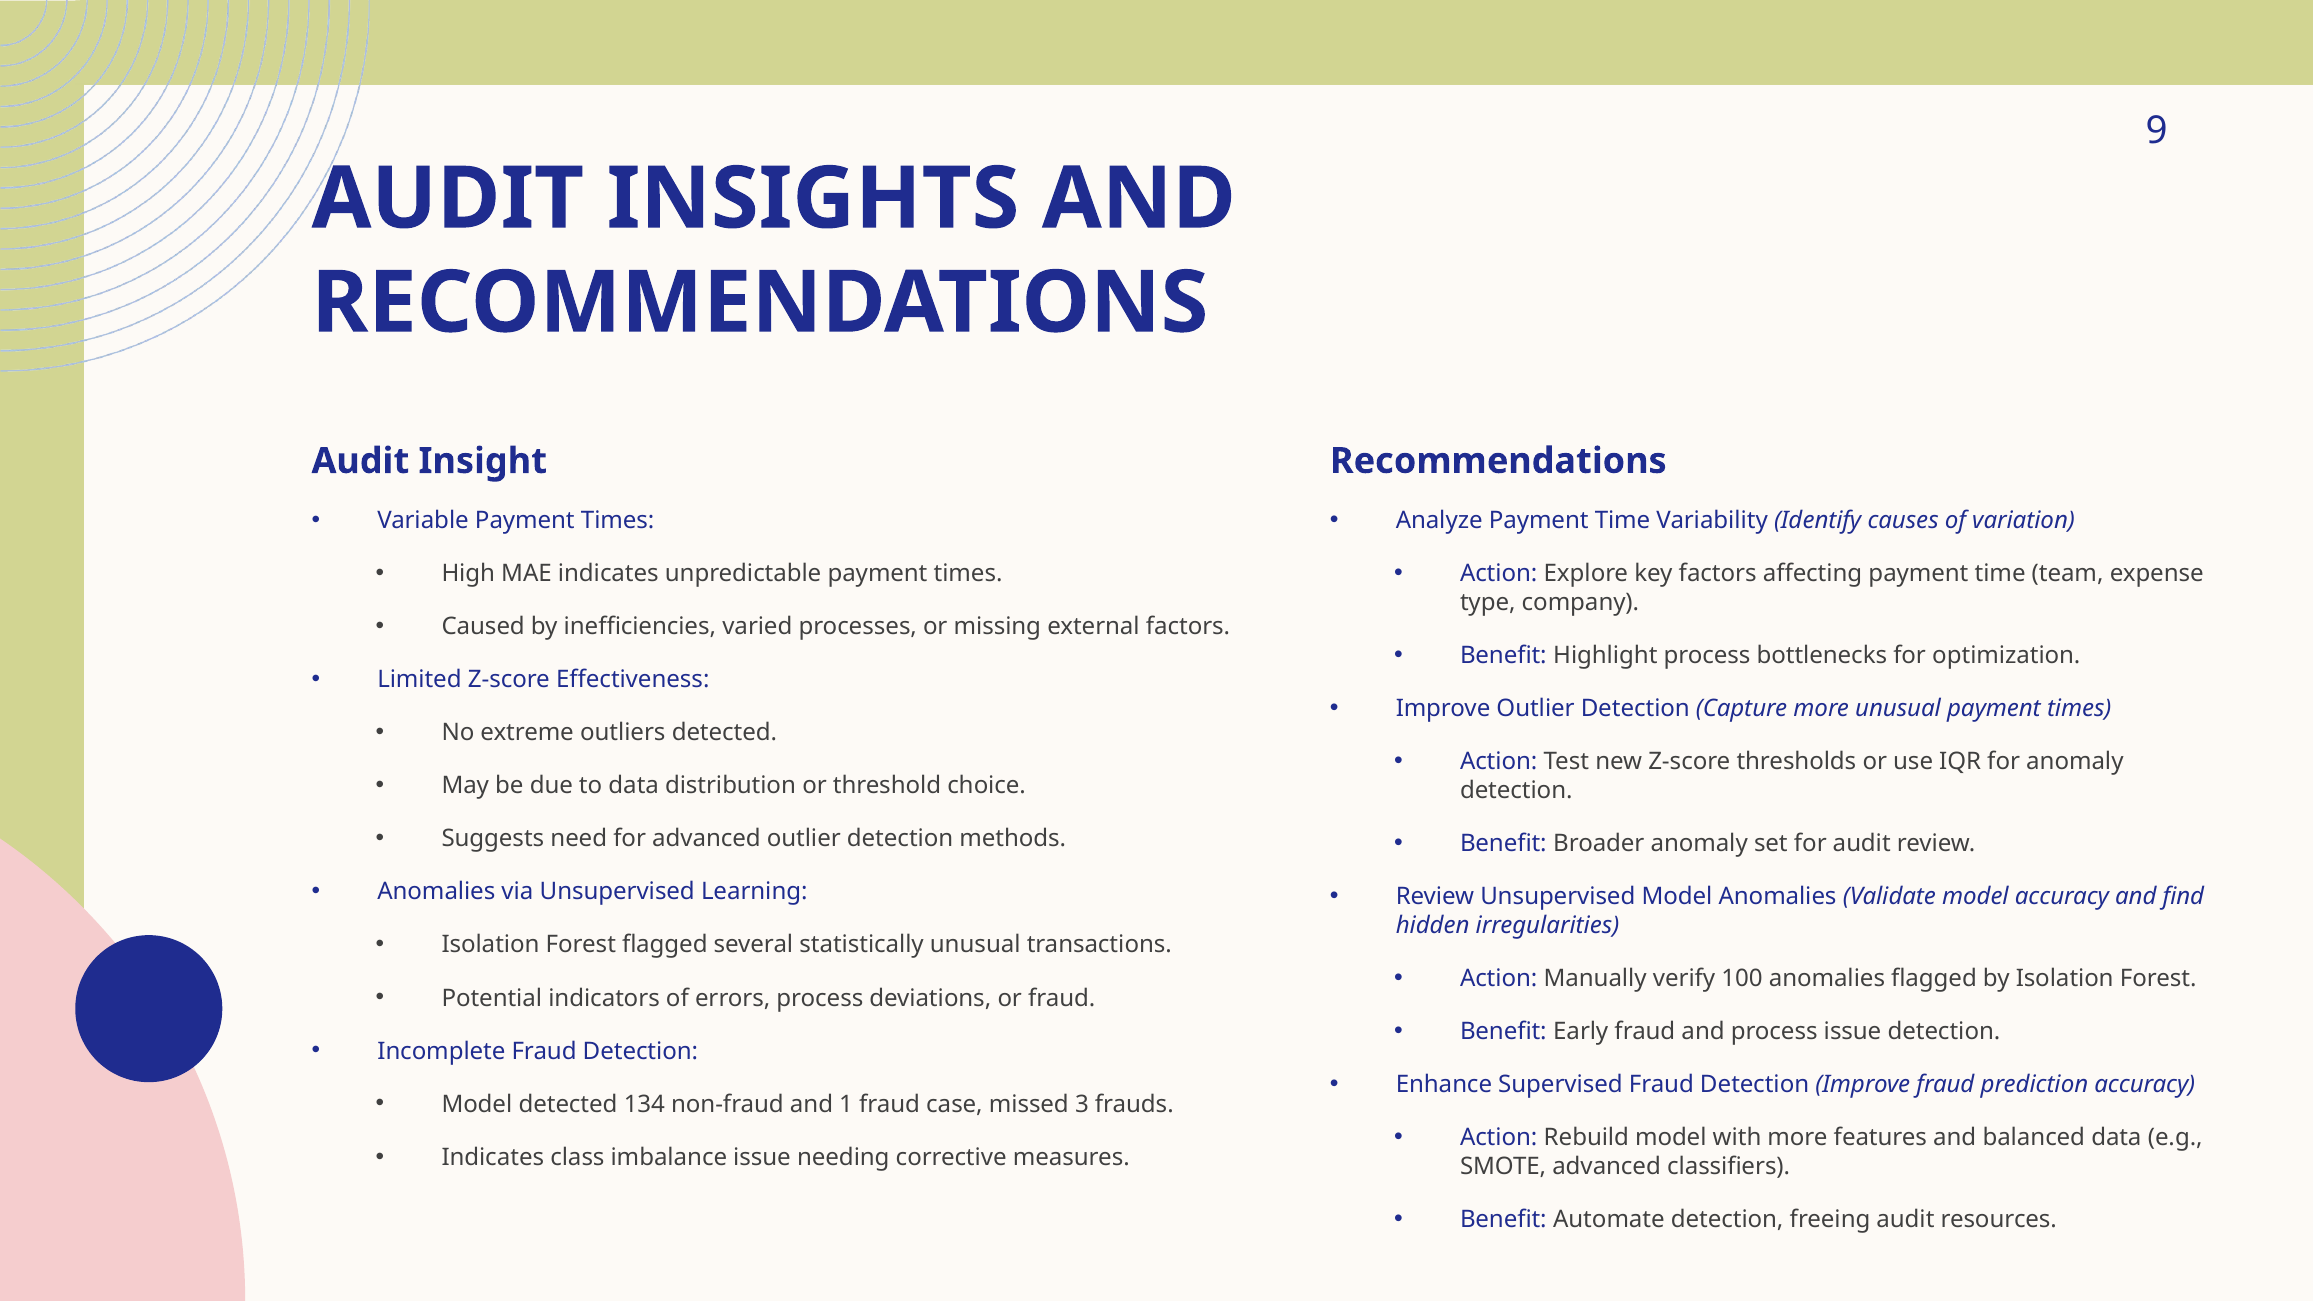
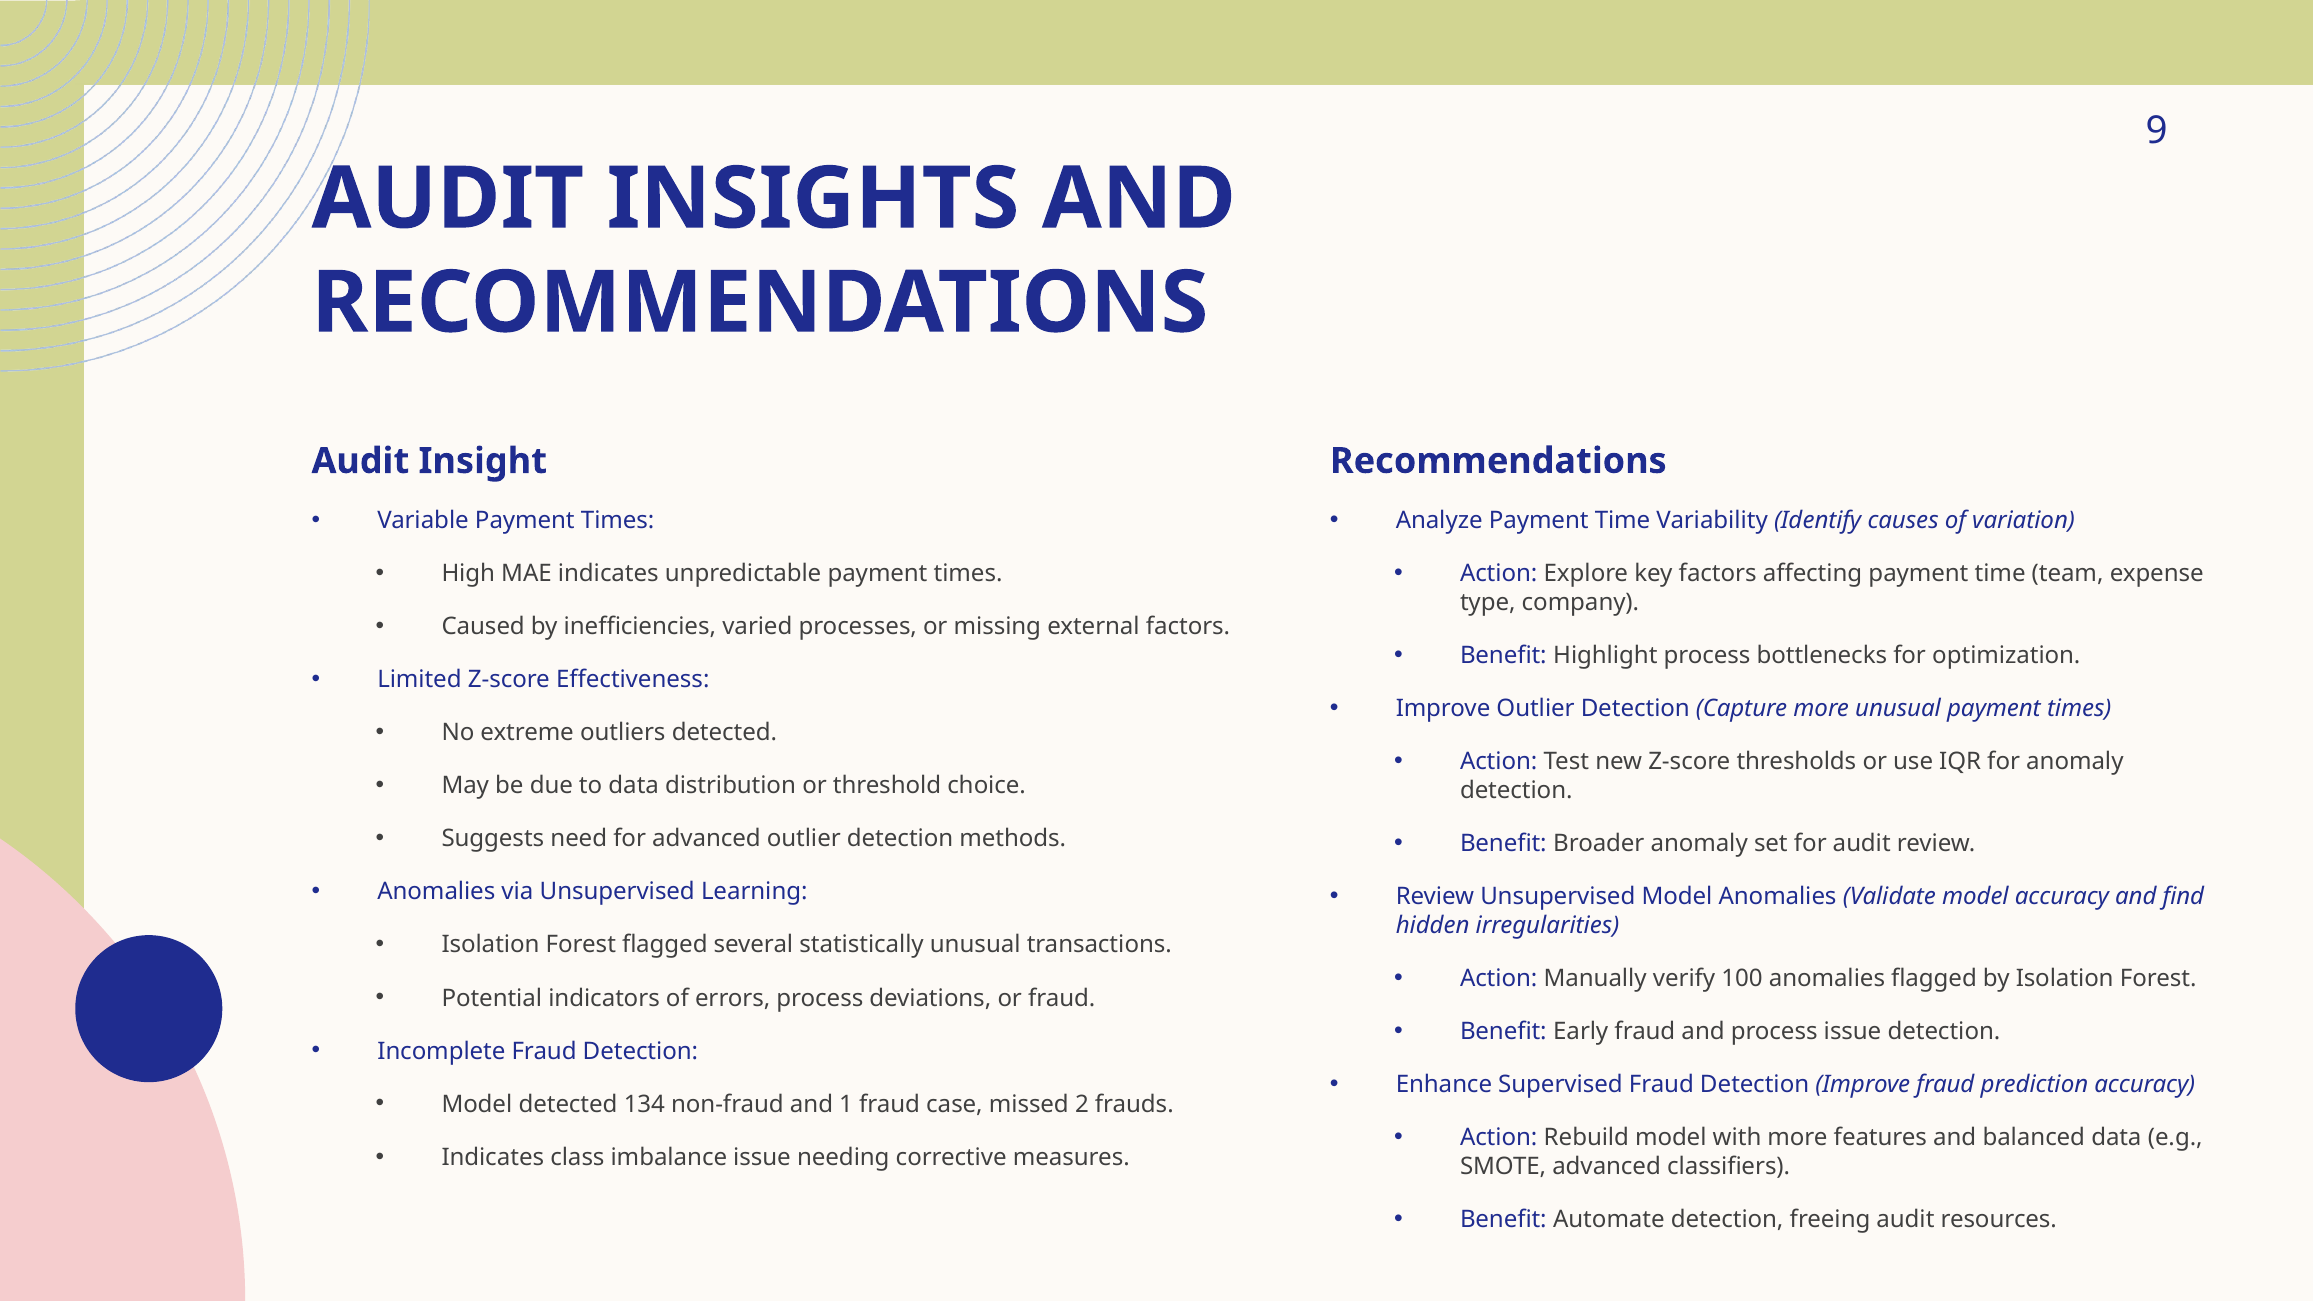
3: 3 -> 2 (1082, 1104)
